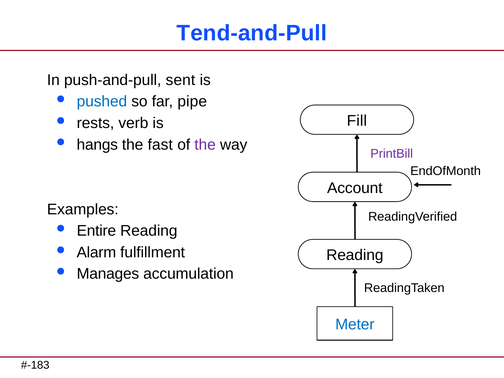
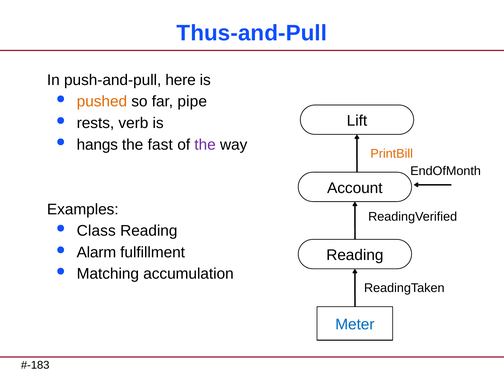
Tend-and-Pull: Tend-and-Pull -> Thus-and-Pull (252, 33)
sent: sent -> here (181, 80)
pushed colour: blue -> orange (102, 102)
Fill: Fill -> Lift (357, 121)
PrintBill colour: purple -> orange (392, 154)
Entire: Entire -> Class (96, 231)
Manages: Manages -> Matching (108, 274)
